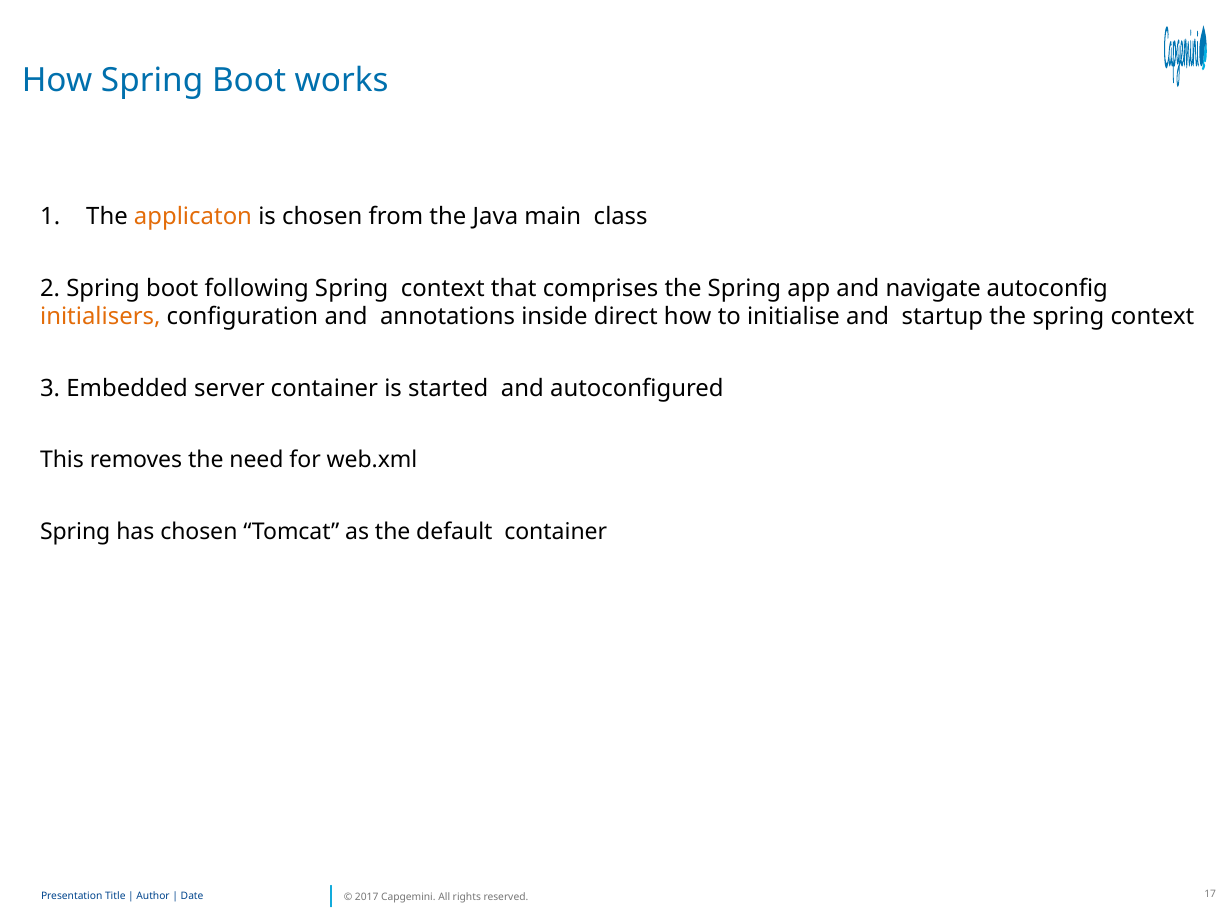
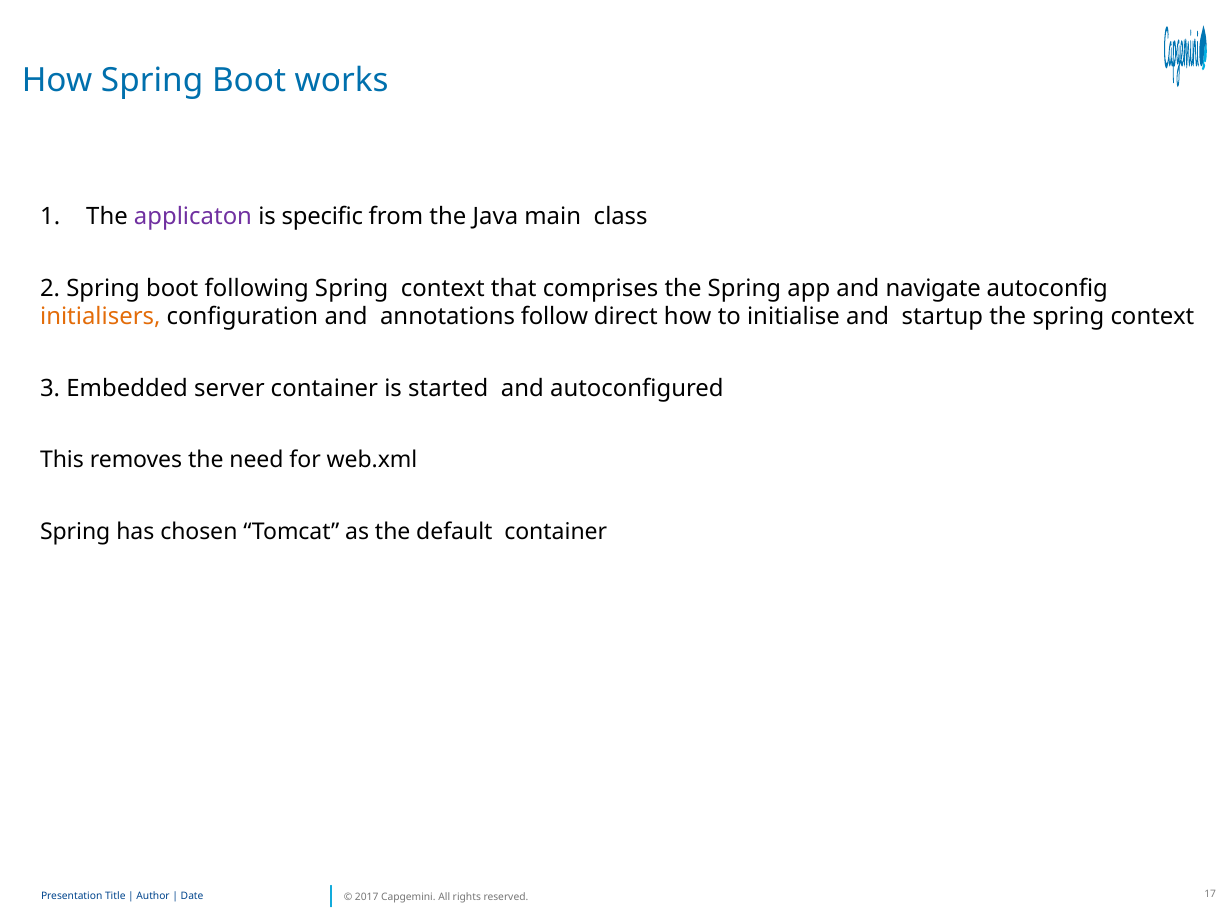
applicaton colour: orange -> purple (193, 216)
is chosen: chosen -> specific (322, 216)
inside: inside -> follow (555, 316)
